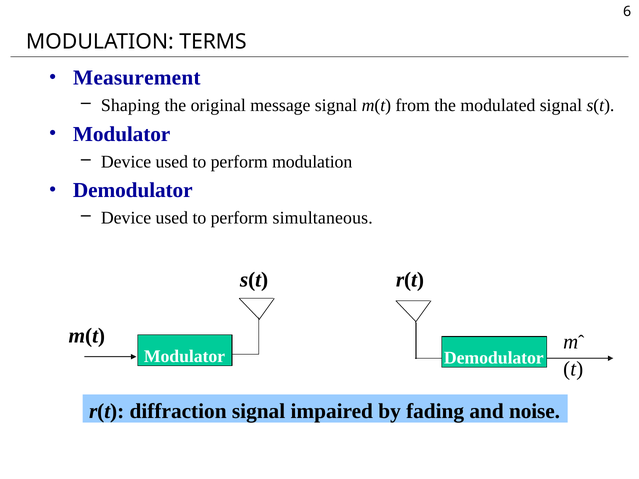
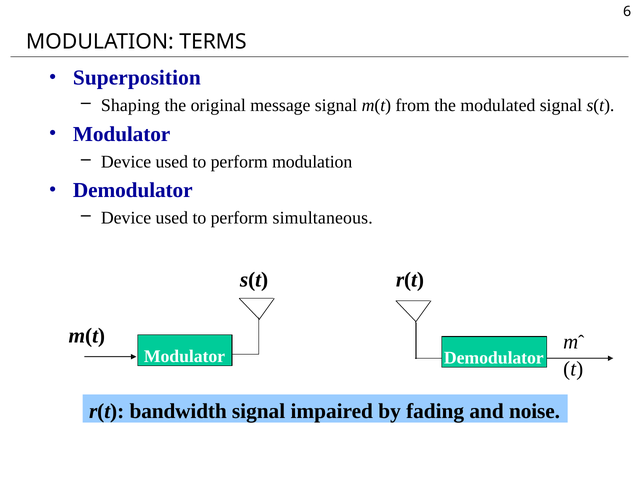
Measurement: Measurement -> Superposition (137, 78)
diffraction: diffraction -> bandwidth (178, 412)
